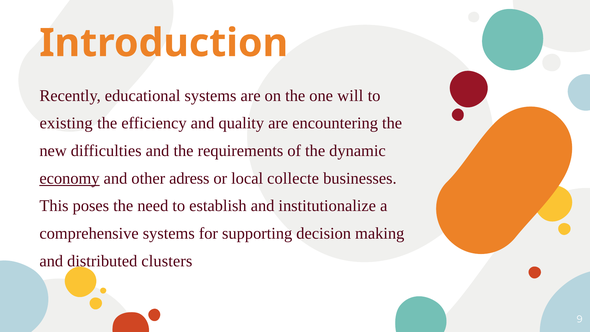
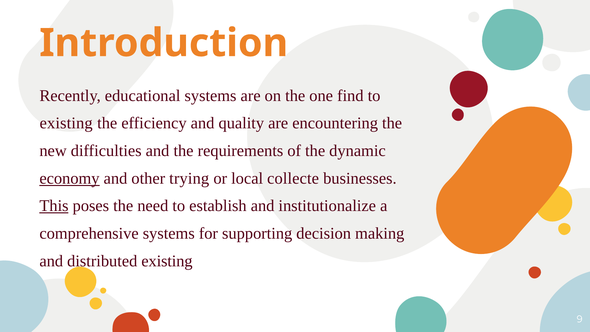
will: will -> find (350, 96)
adress: adress -> trying (189, 178)
This underline: none -> present (54, 206)
distributed clusters: clusters -> existing (167, 261)
